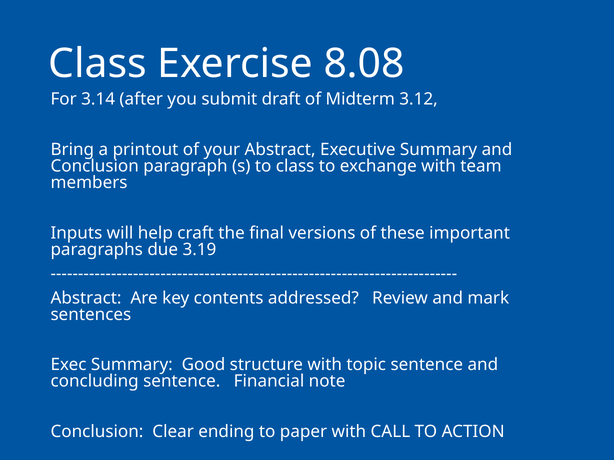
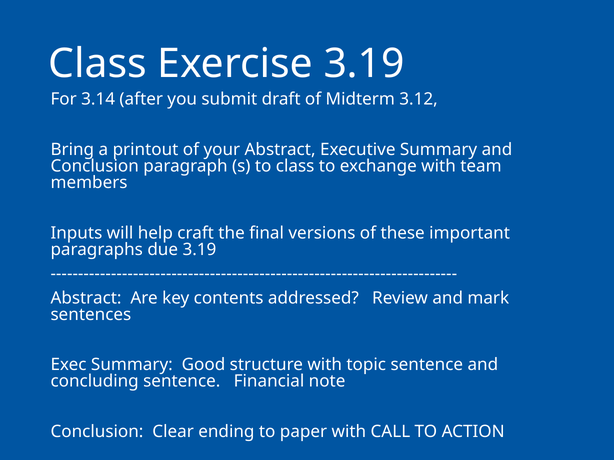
Exercise 8.08: 8.08 -> 3.19 (364, 64)
